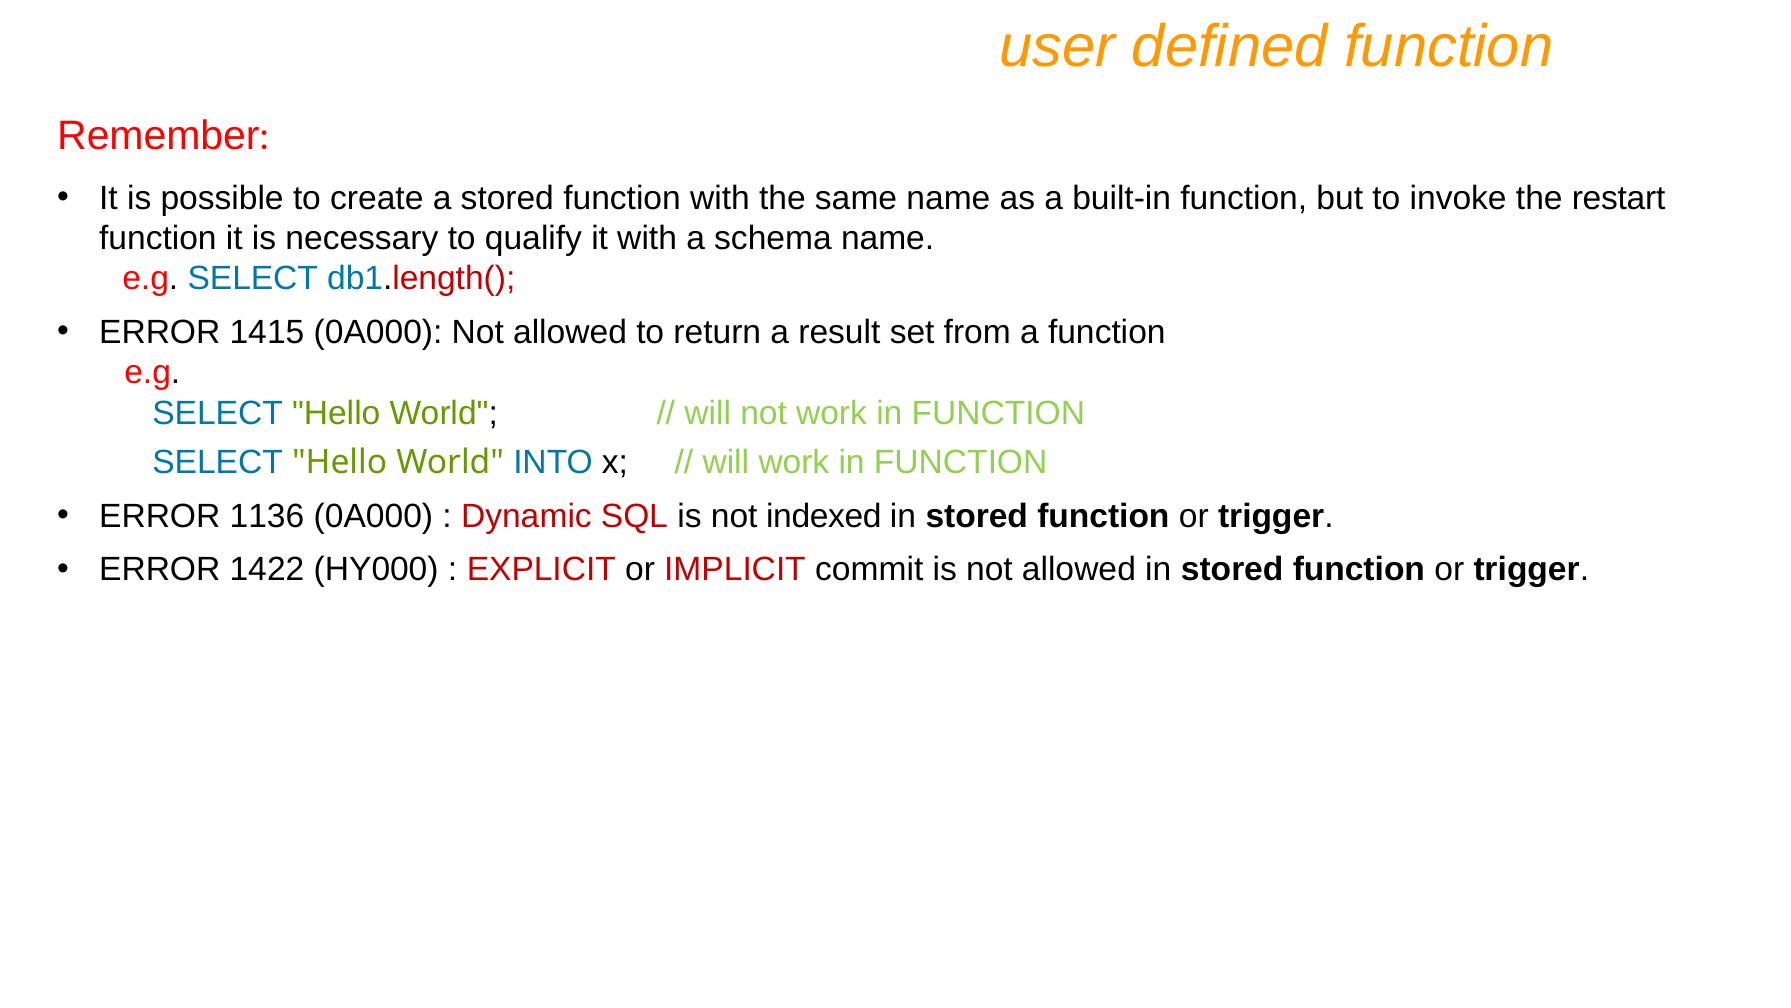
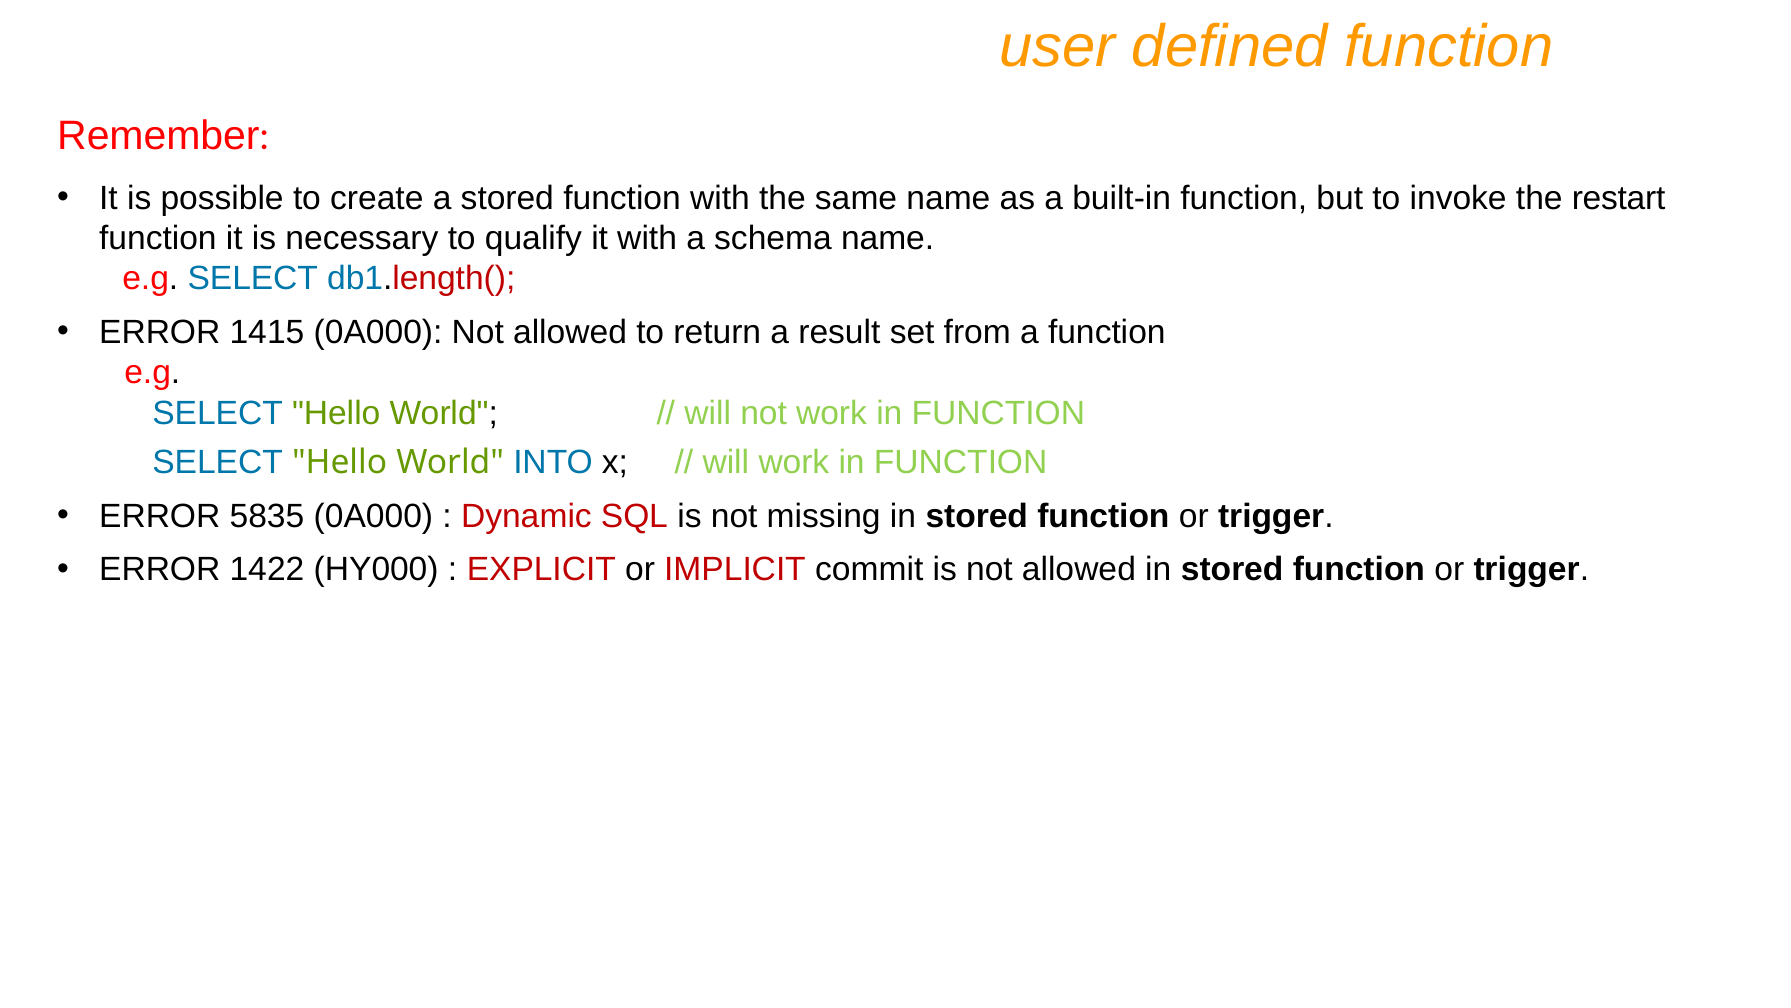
1136: 1136 -> 5835 (267, 516)
indexed: indexed -> missing (824, 516)
